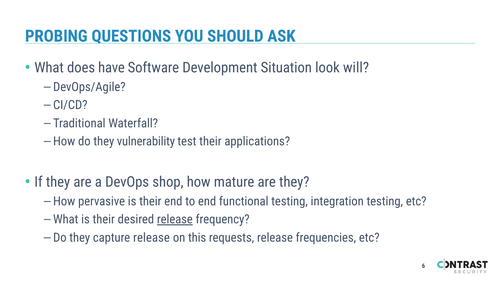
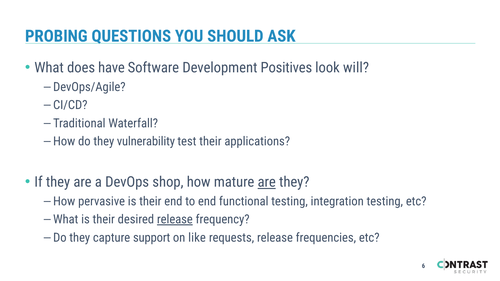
Situation: Situation -> Positives (286, 68)
are underline: none -> present (267, 182)
capture release: release -> support (152, 238)
this: this -> like (197, 238)
